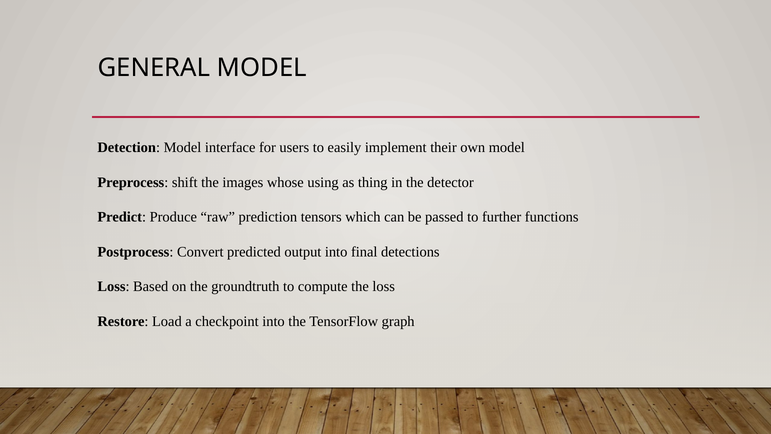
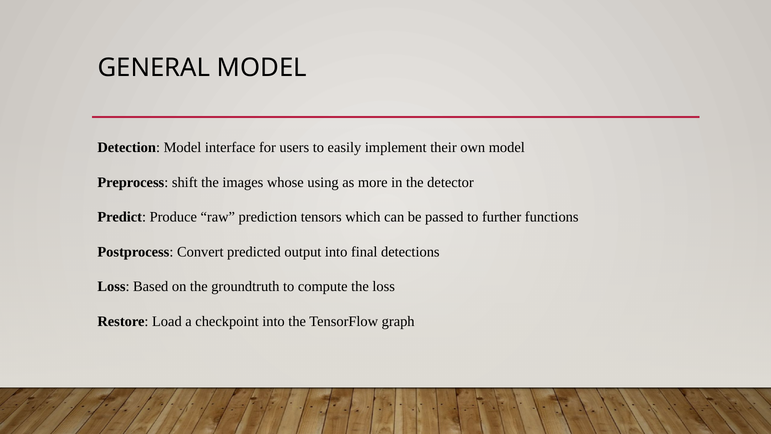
thing: thing -> more (373, 182)
